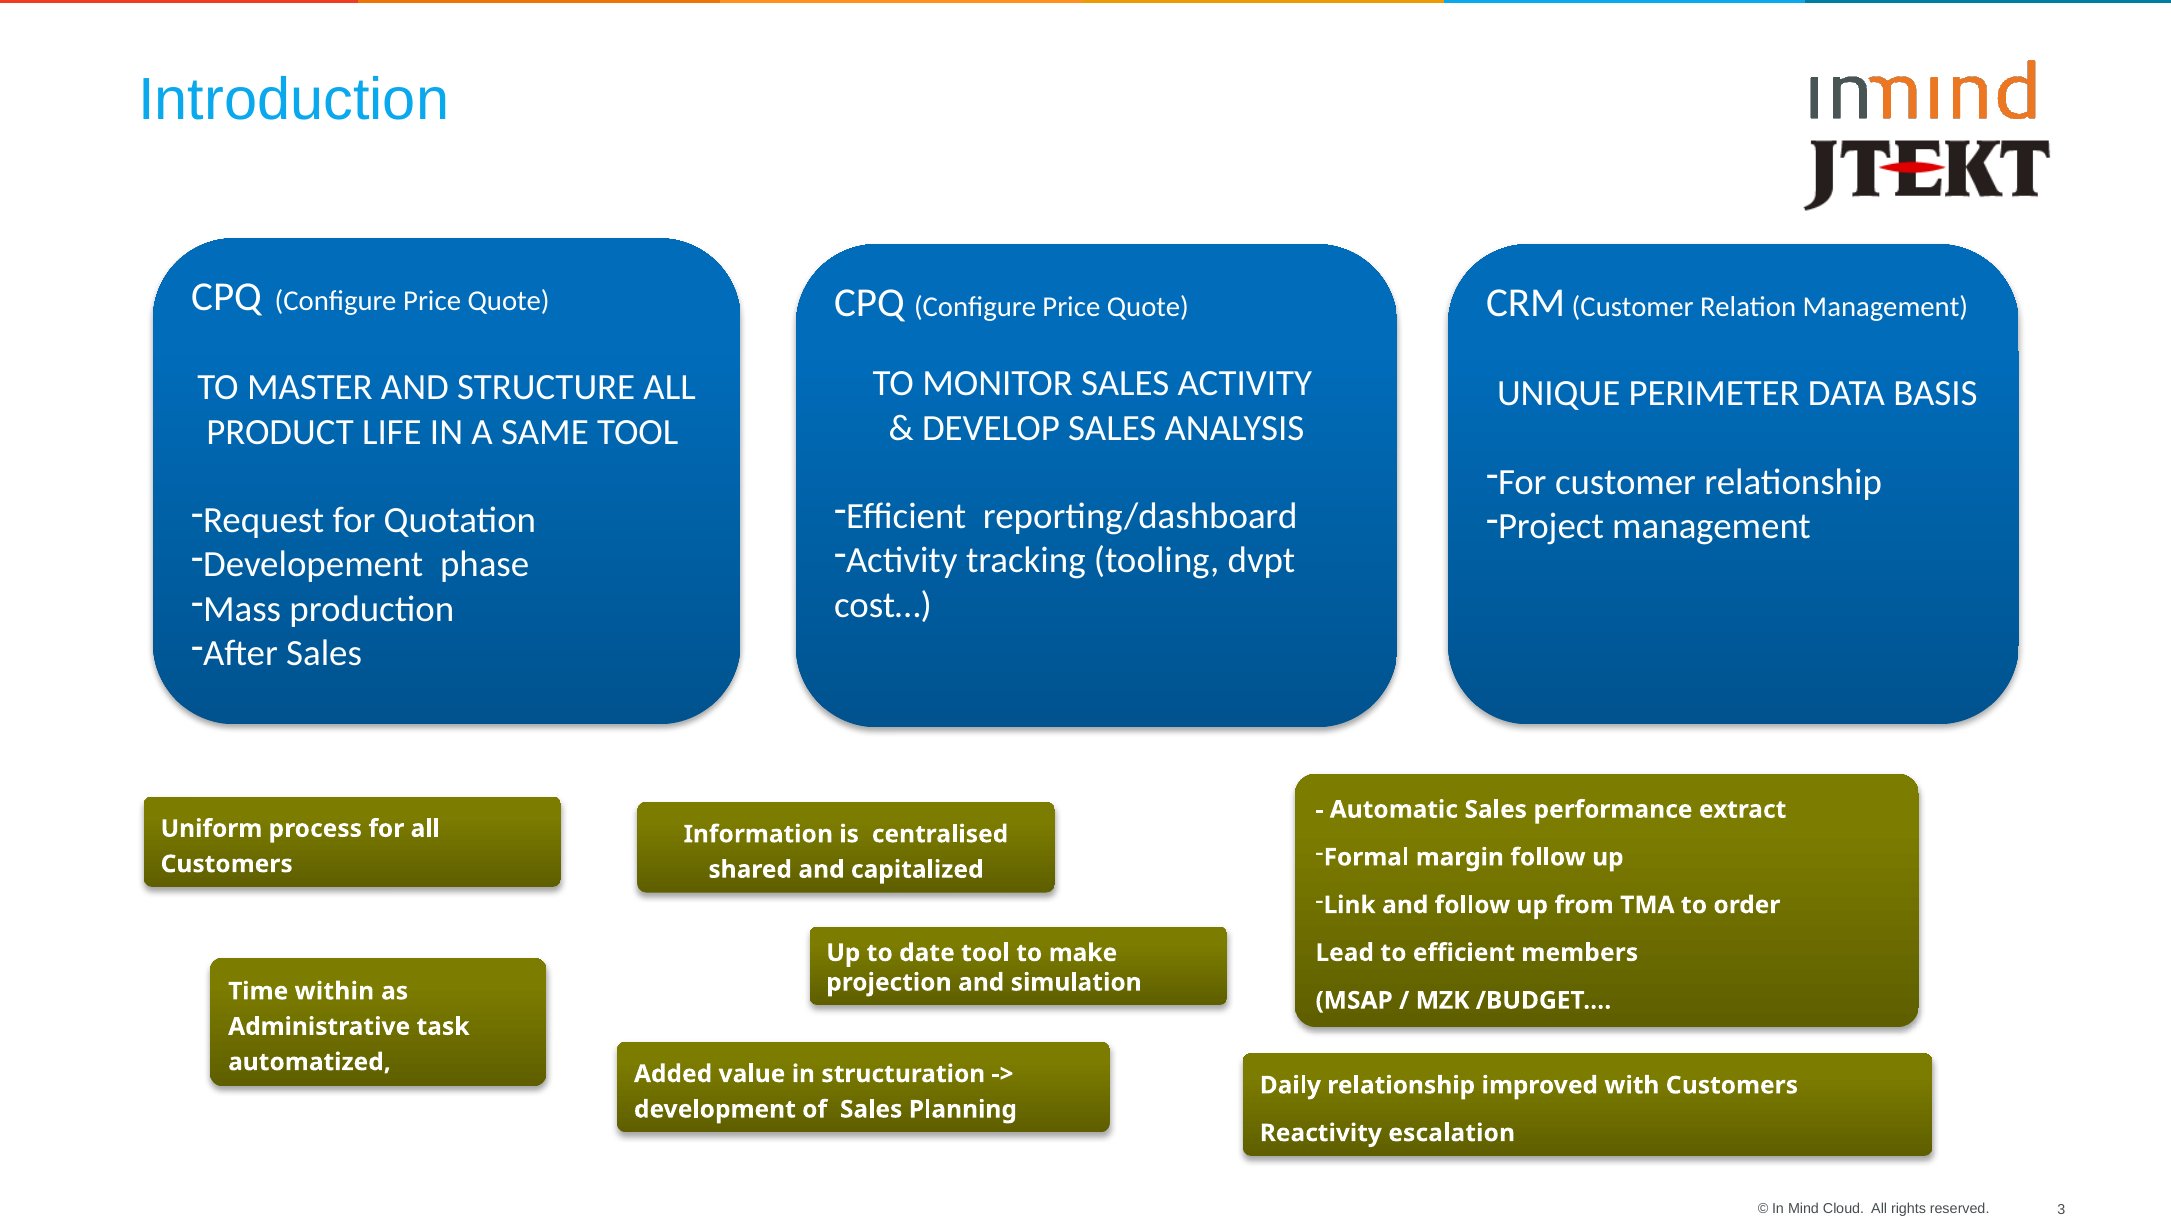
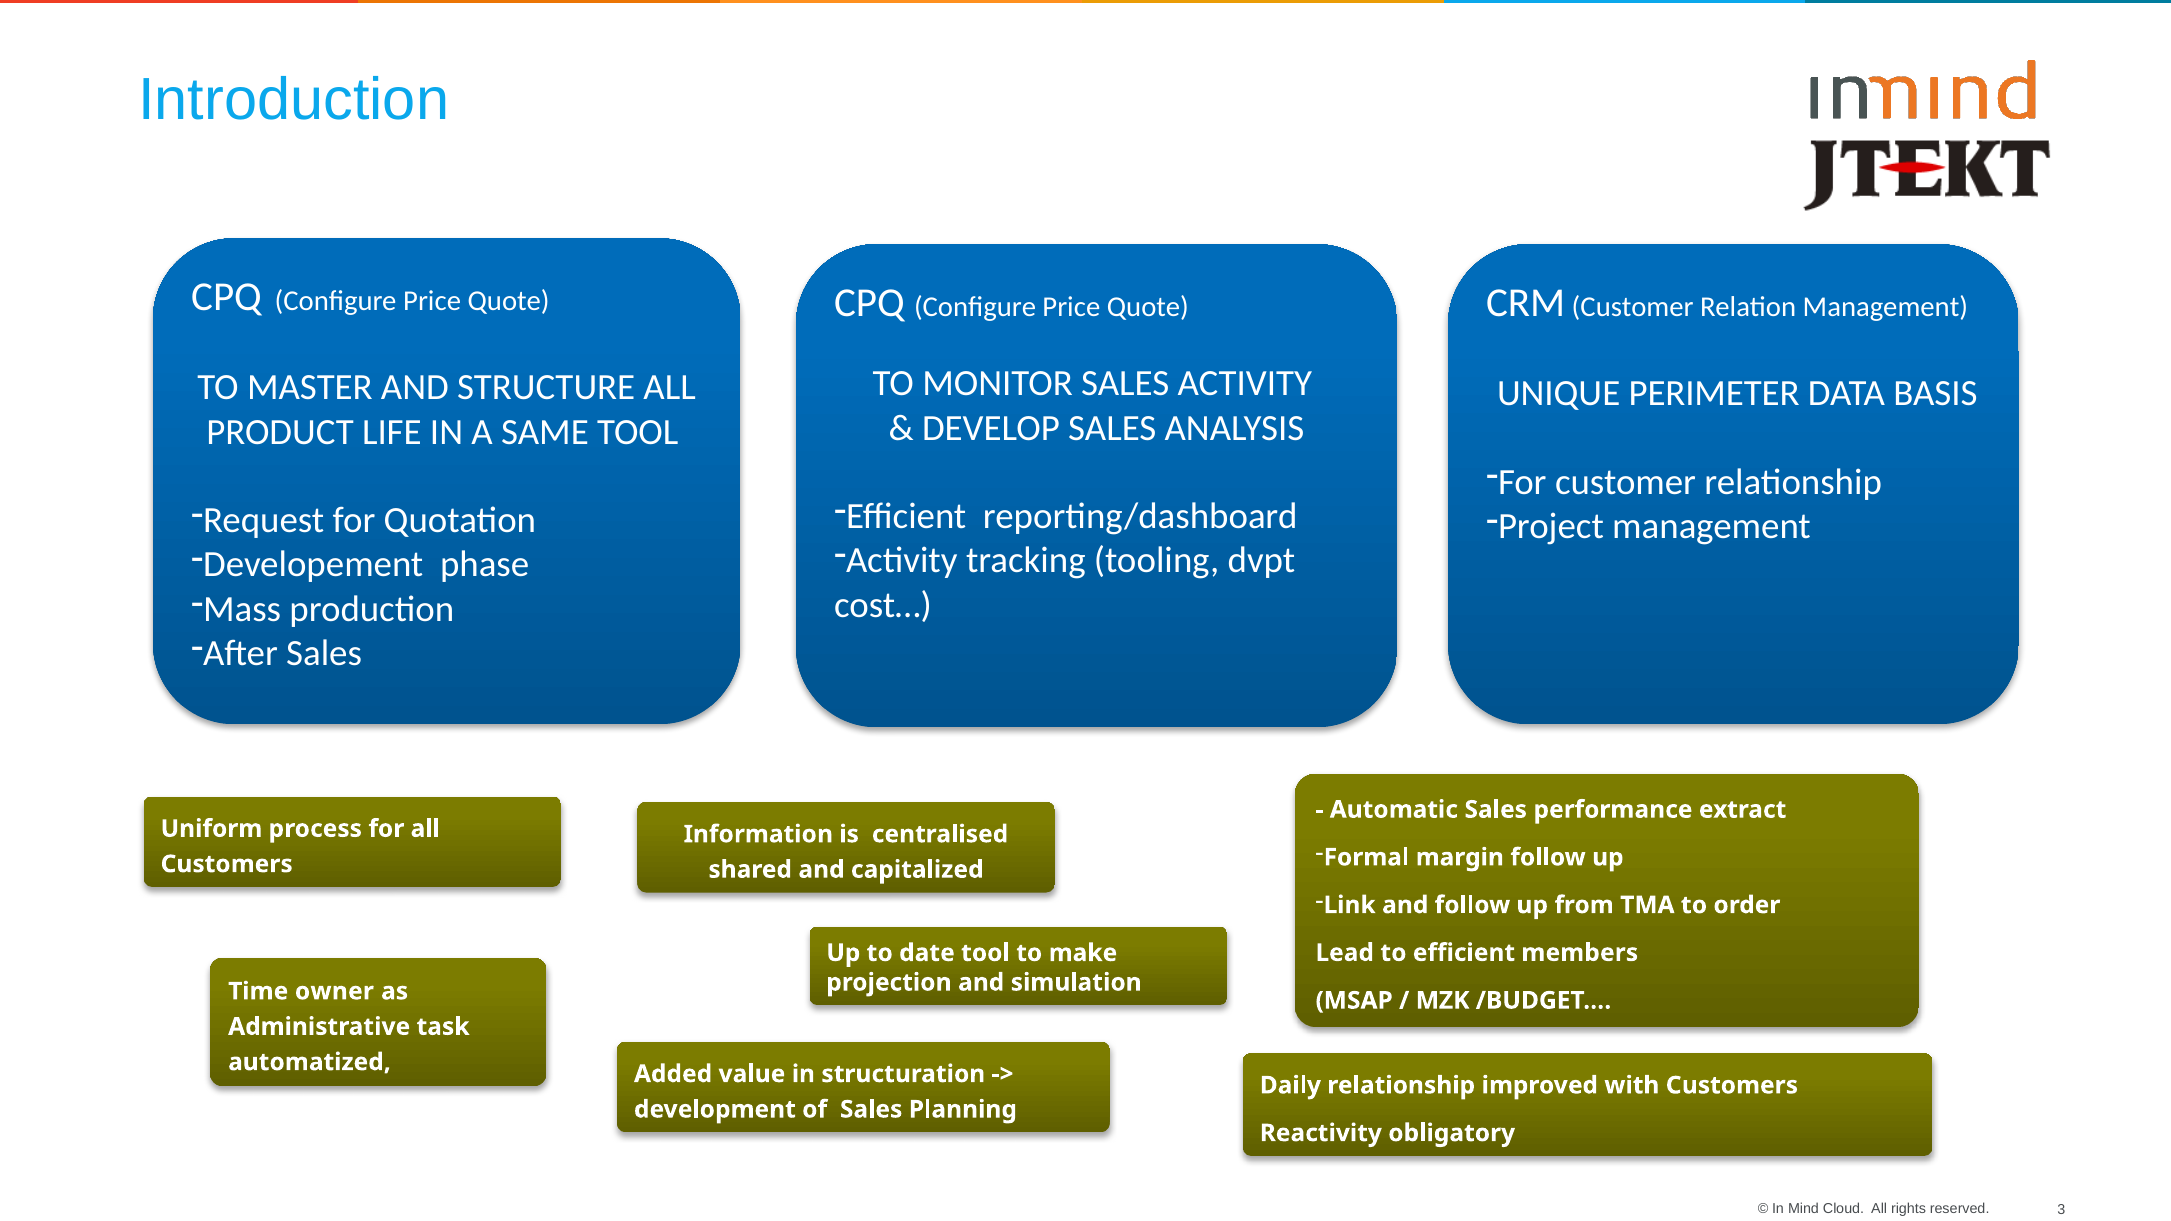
within: within -> owner (334, 991)
escalation: escalation -> obligatory (1452, 1133)
